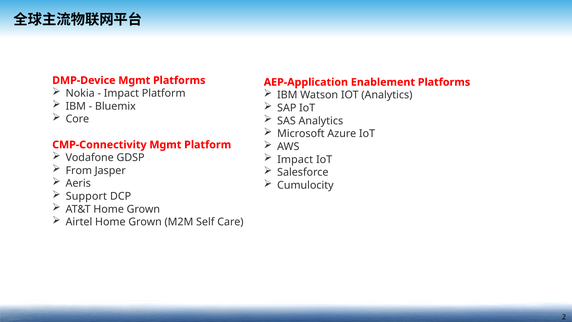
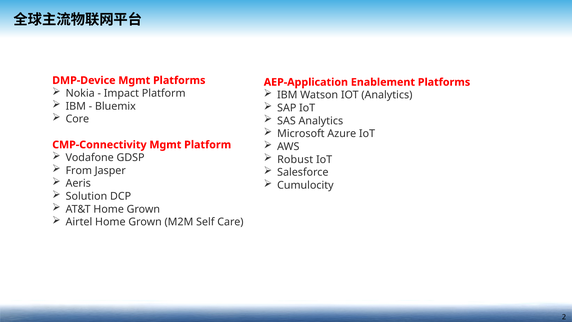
Impact: Impact -> Robust (295, 159)
Support: Support -> Solution (86, 196)
